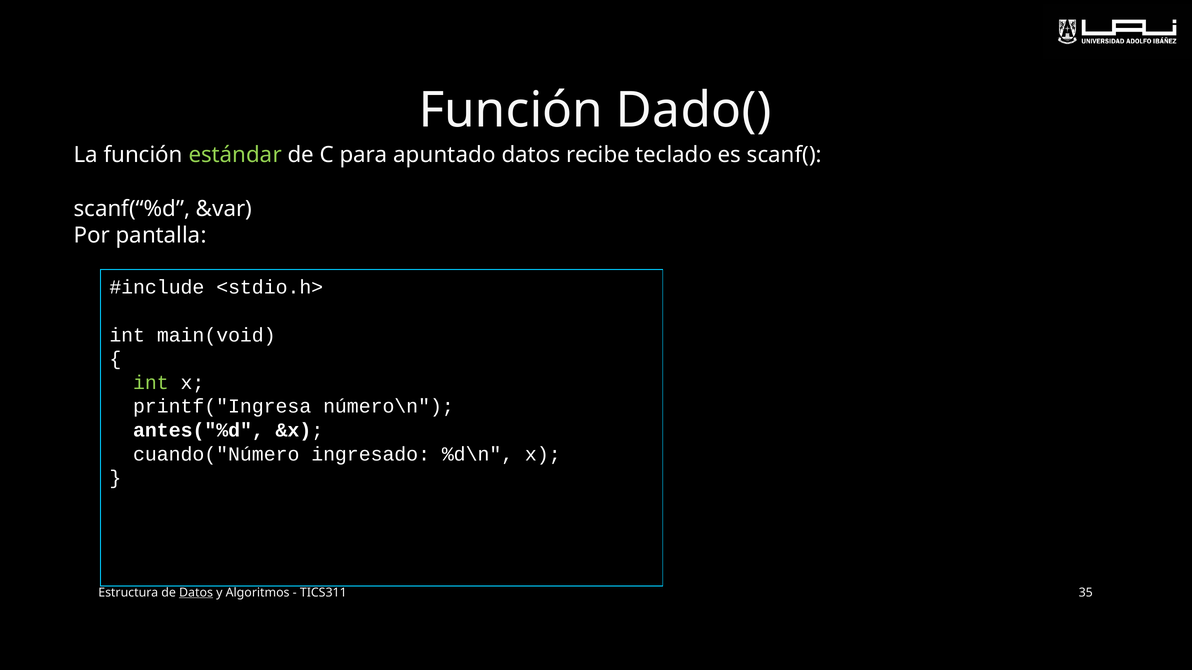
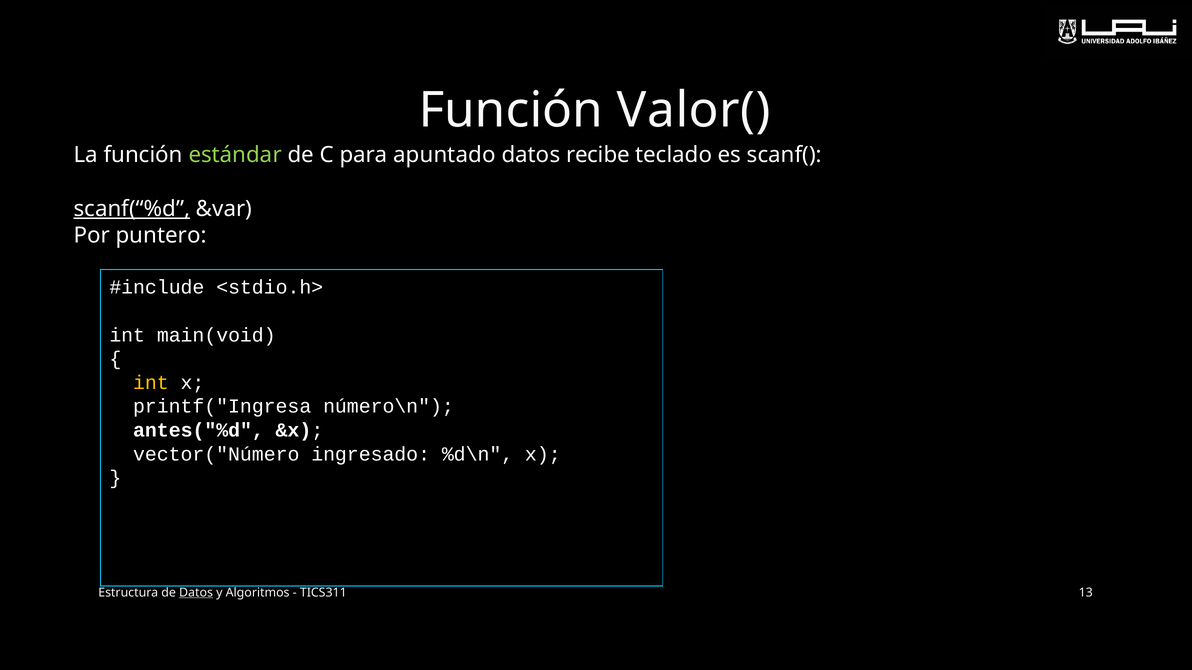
Dado(: Dado( -> Valor( (694, 110)
scanf(“%d underline: none -> present (132, 209)
pantalla: pantalla -> puntero (161, 236)
int colour: light green -> yellow (151, 383)
cuando("Número: cuando("Número -> vector("Número (216, 454)
35: 35 -> 13 (1086, 593)
